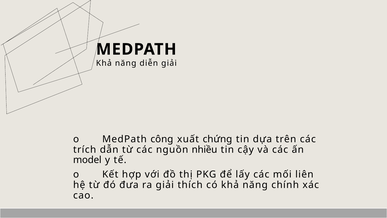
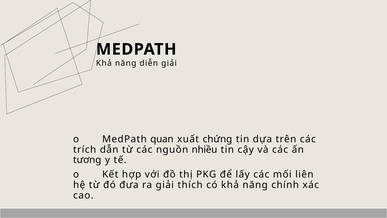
công: công -> quan (162, 139)
model: model -> tương (87, 160)
